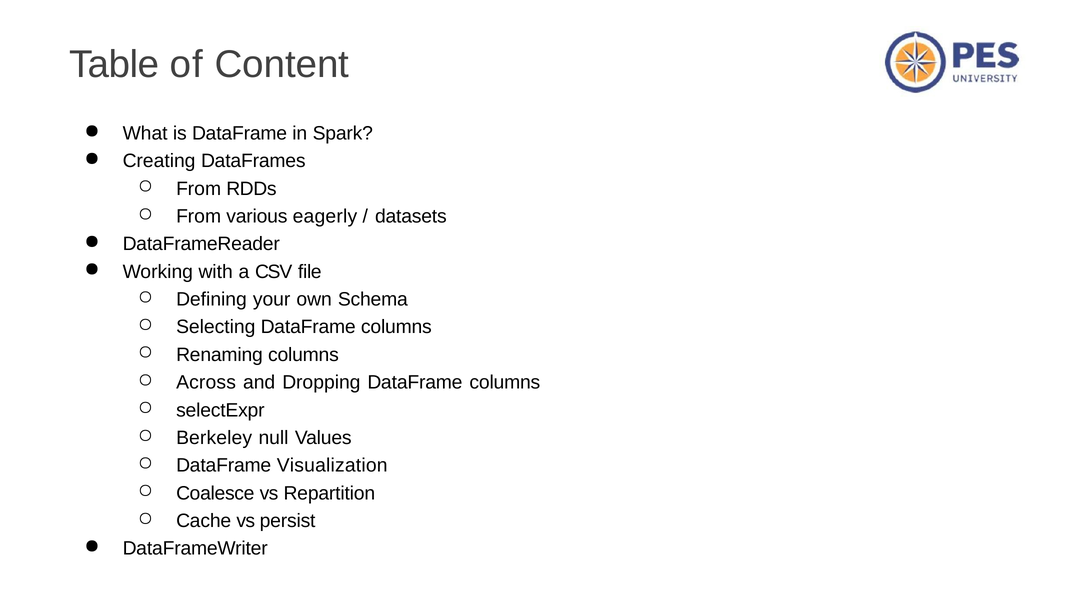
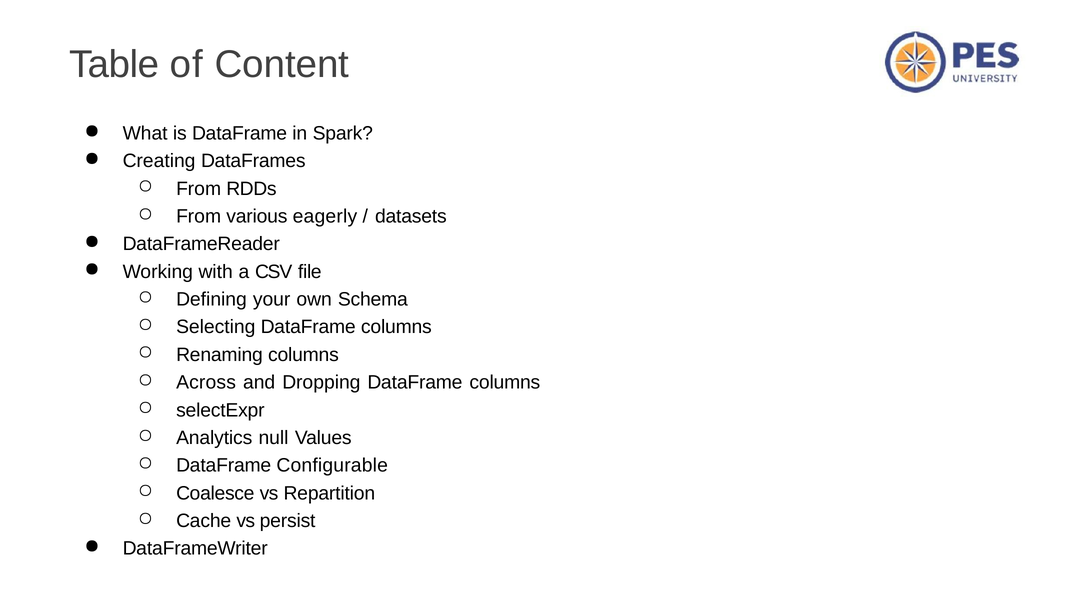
Berkeley: Berkeley -> Analytics (214, 438)
Visualization: Visualization -> Configurable (332, 465)
